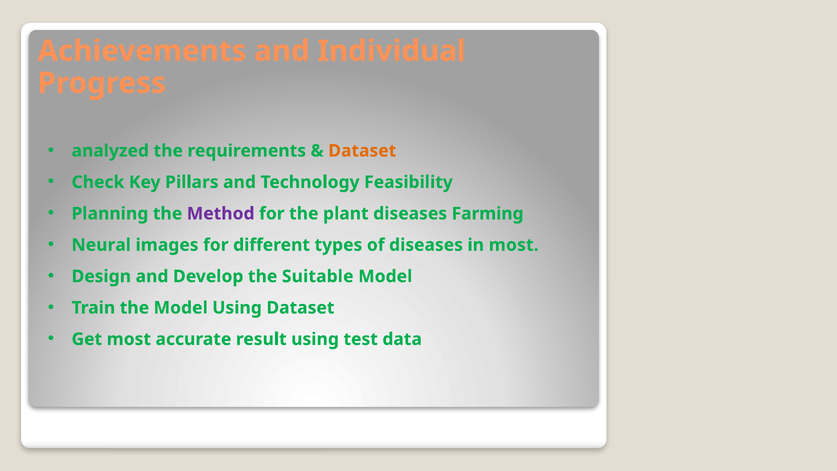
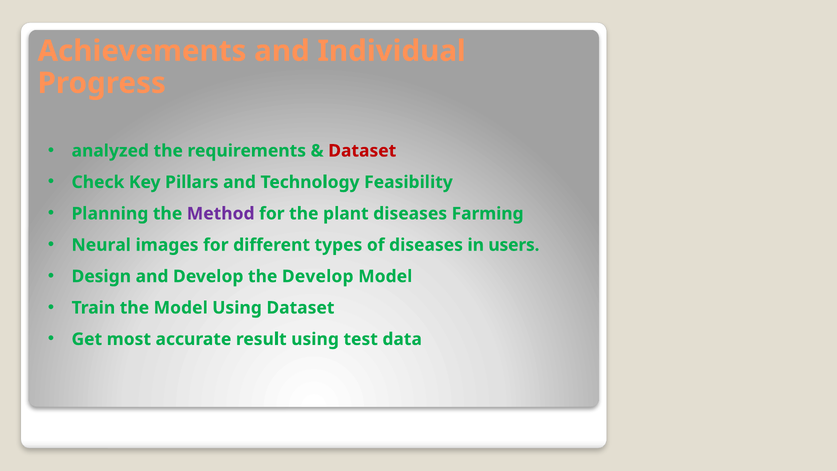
Dataset colour: orange -> red (362, 151)
in most: most -> users (514, 245)
the Suitable: Suitable -> Develop (318, 276)
